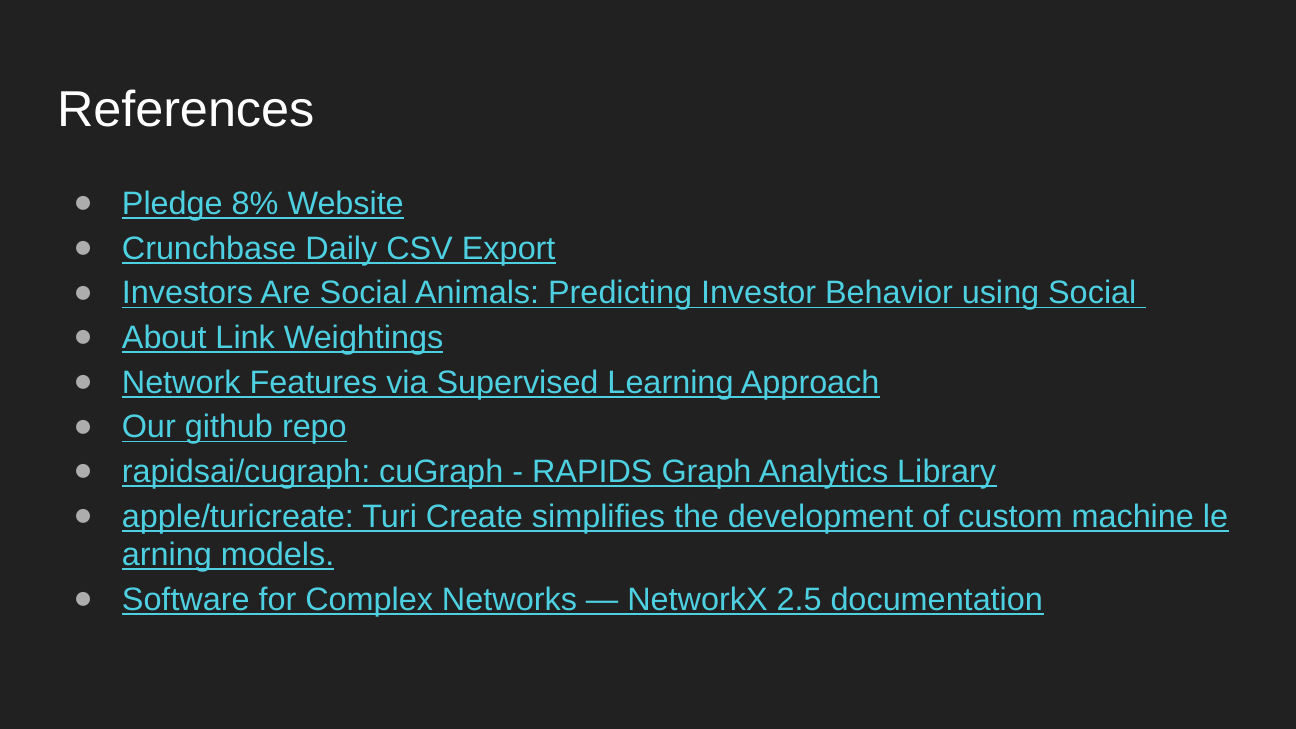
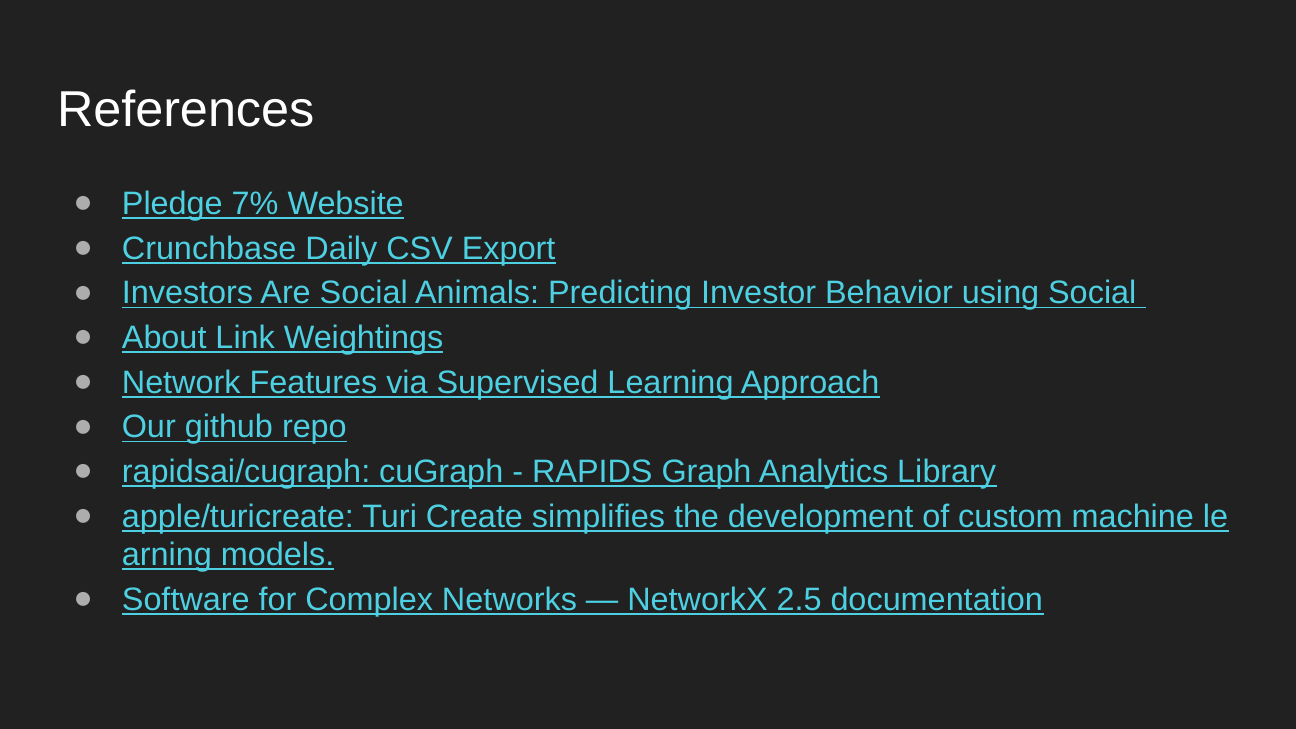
8%: 8% -> 7% (255, 204)
